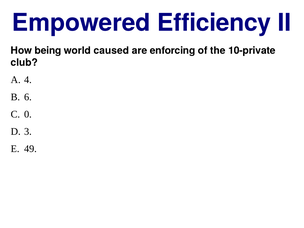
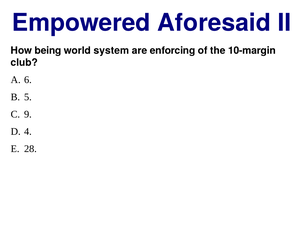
Efficiency: Efficiency -> Aforesaid (214, 23)
caused: caused -> system (111, 50)
10-private: 10-private -> 10-margin (252, 50)
4: 4 -> 6 (28, 80)
6: 6 -> 5 (28, 97)
0: 0 -> 9 (28, 114)
3: 3 -> 4 (28, 131)
49: 49 -> 28 (30, 149)
